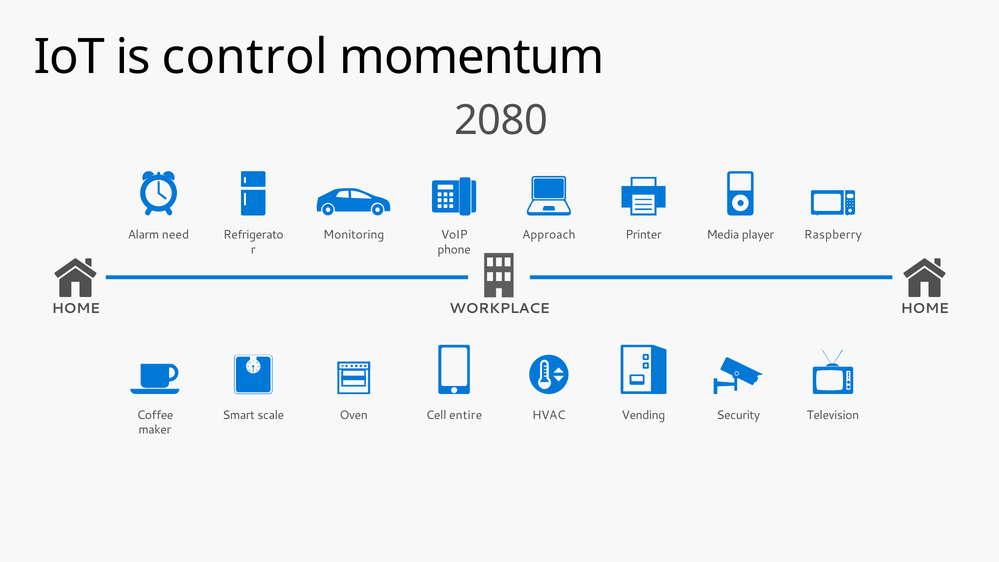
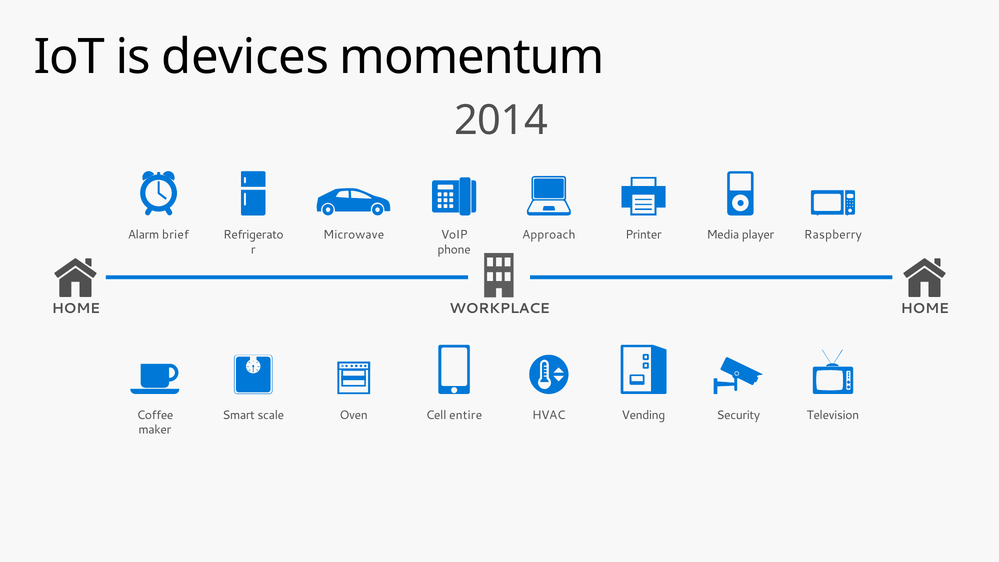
control: control -> devices (245, 57)
2080: 2080 -> 2014 (501, 120)
need: need -> brief (175, 235)
Monitoring: Monitoring -> Microwave (354, 235)
